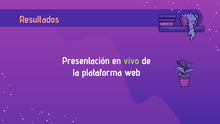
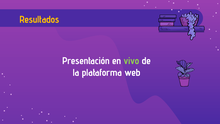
Resultados colour: pink -> yellow (39, 19)
